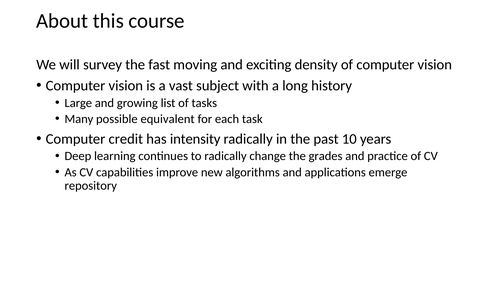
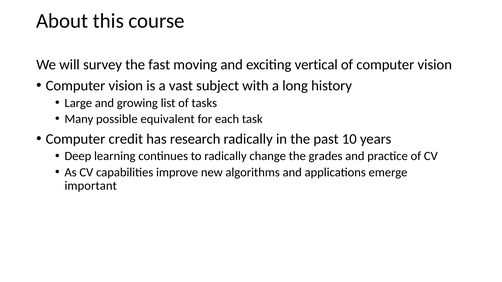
density: density -> vertical (316, 65)
intensity: intensity -> research (195, 139)
repository: repository -> important (91, 186)
